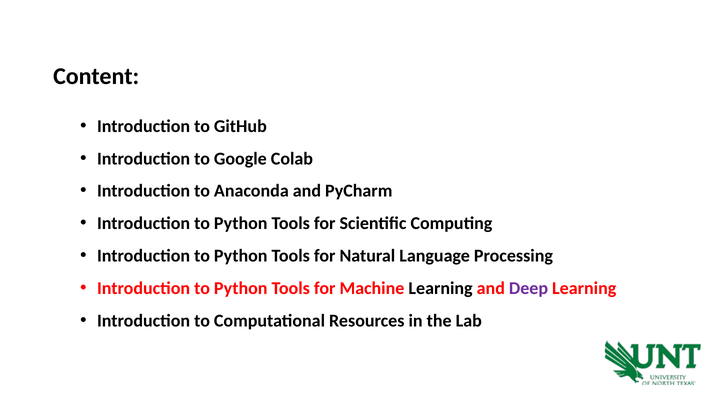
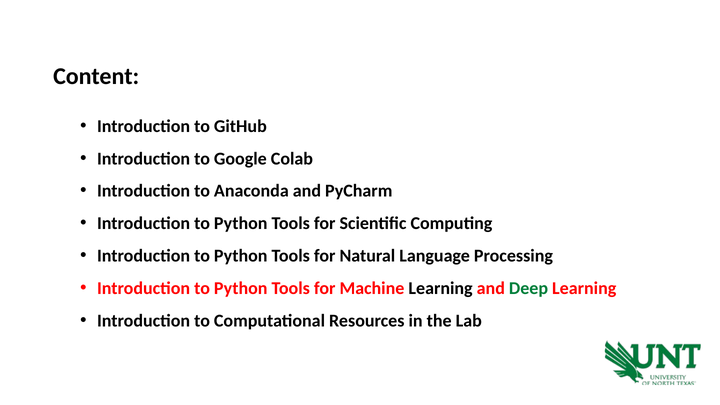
Deep colour: purple -> green (529, 288)
